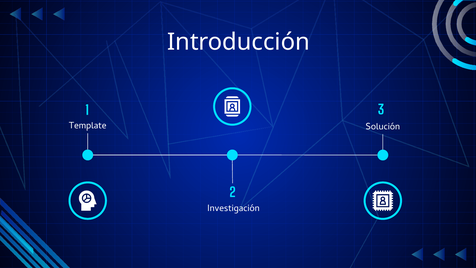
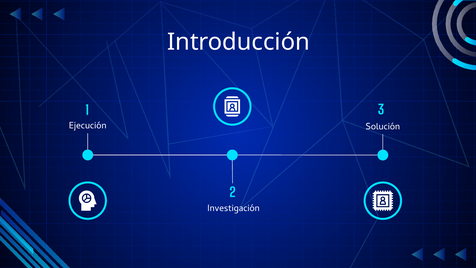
Template: Template -> Ejecución (88, 125)
